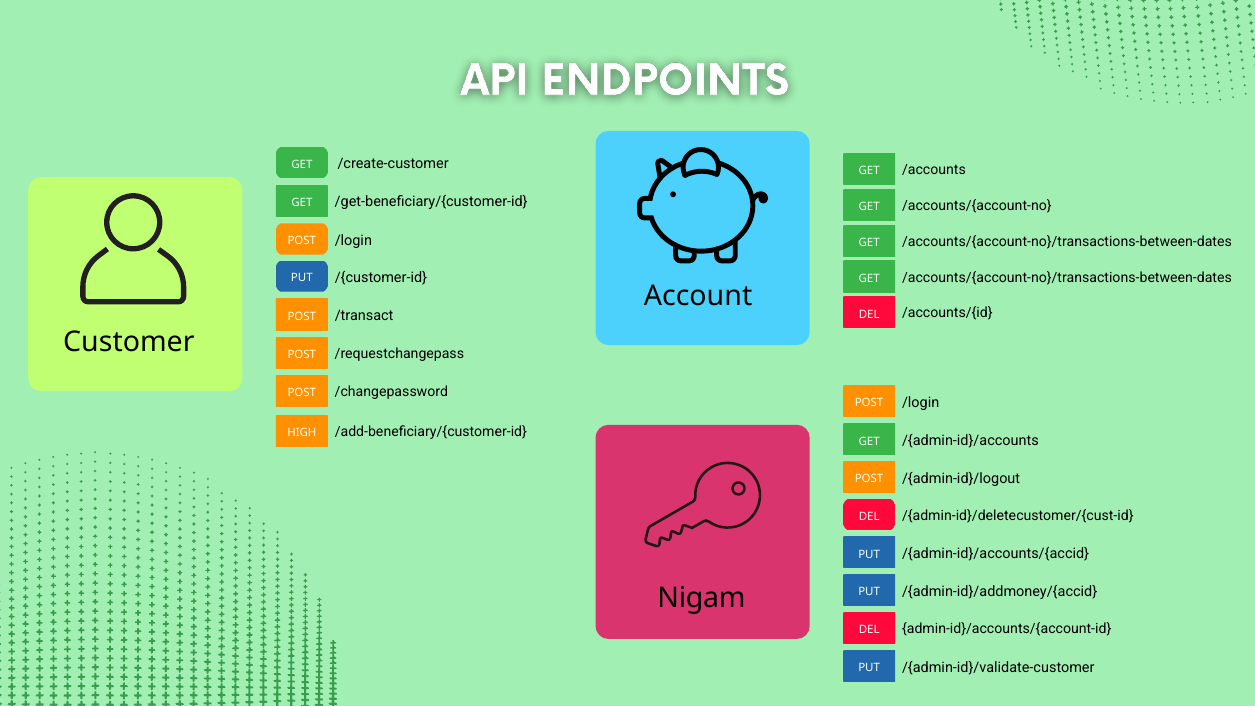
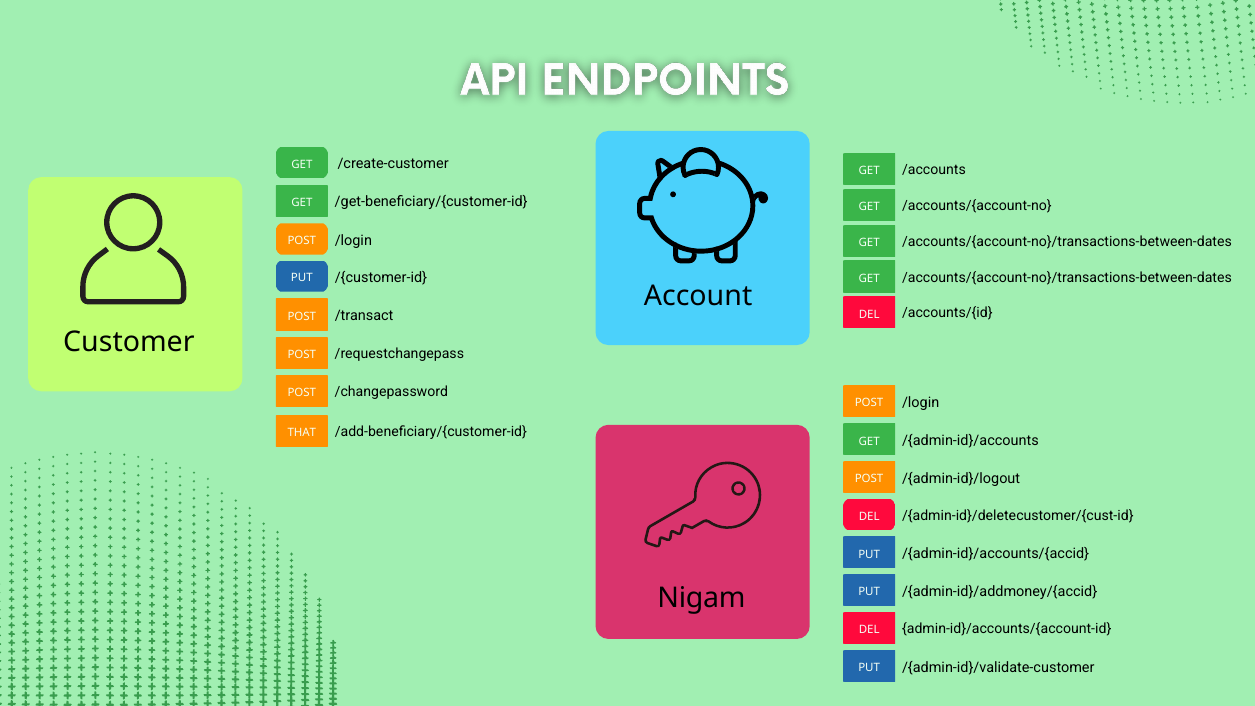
HIGH: HIGH -> THAT (302, 433)
